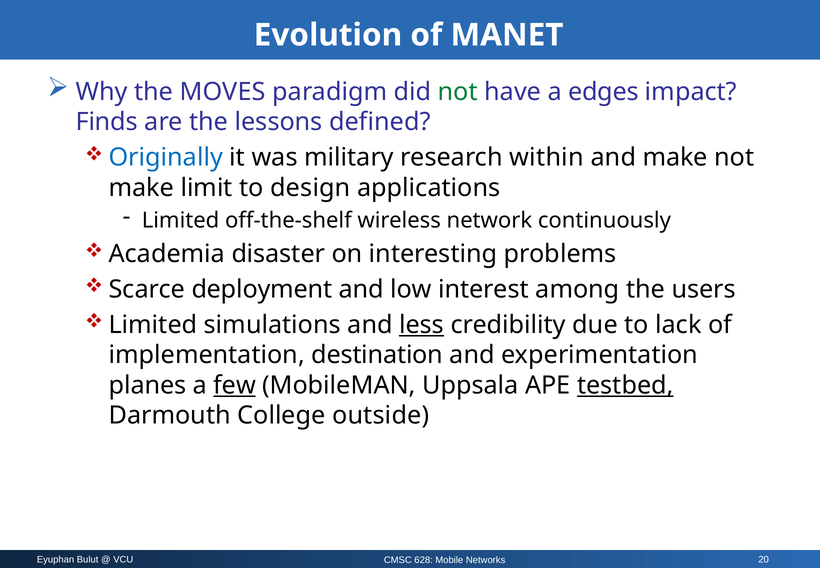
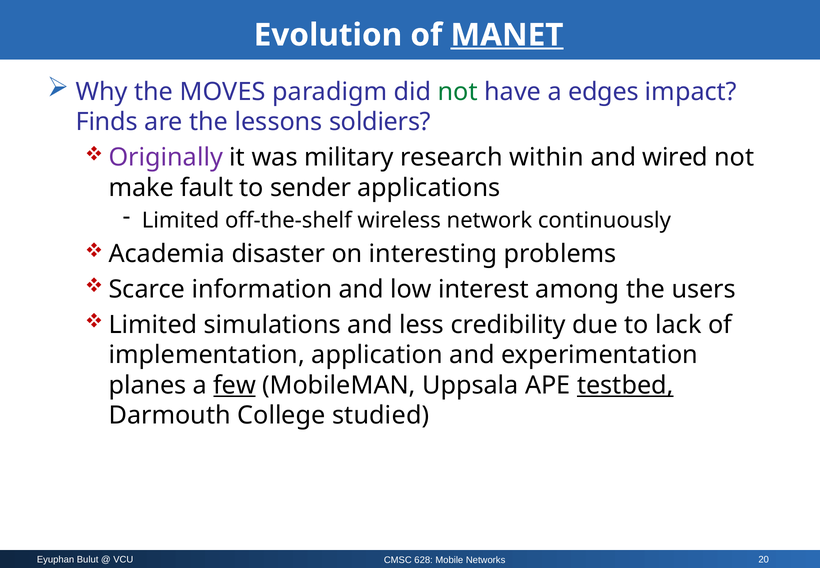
MANET underline: none -> present (507, 35)
defined: defined -> soldiers (380, 122)
Originally colour: blue -> purple (166, 157)
and make: make -> wired (675, 157)
limit: limit -> fault (207, 188)
design: design -> sender (311, 188)
deployment: deployment -> information (262, 289)
less underline: present -> none (422, 325)
destination: destination -> application (377, 355)
outside: outside -> studied (381, 415)
